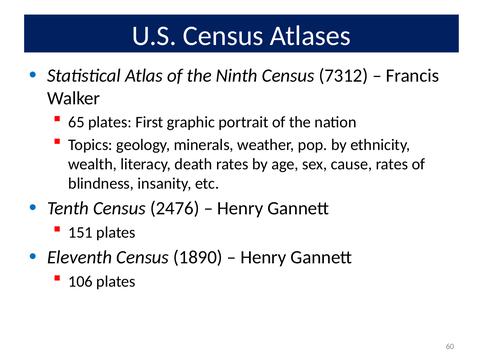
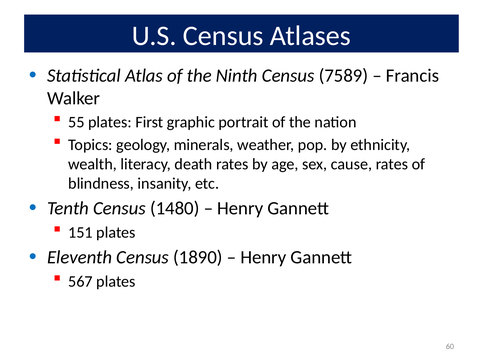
7312: 7312 -> 7589 (343, 75)
65: 65 -> 55 (76, 122)
2476: 2476 -> 1480 (175, 208)
106: 106 -> 567 (80, 281)
